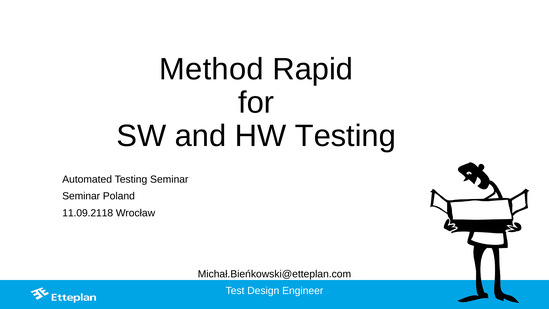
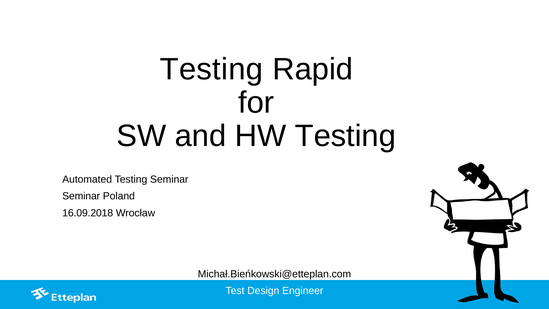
Method: Method -> Testing (211, 69)
11.09.2118: 11.09.2118 -> 16.09.2018 (88, 213)
